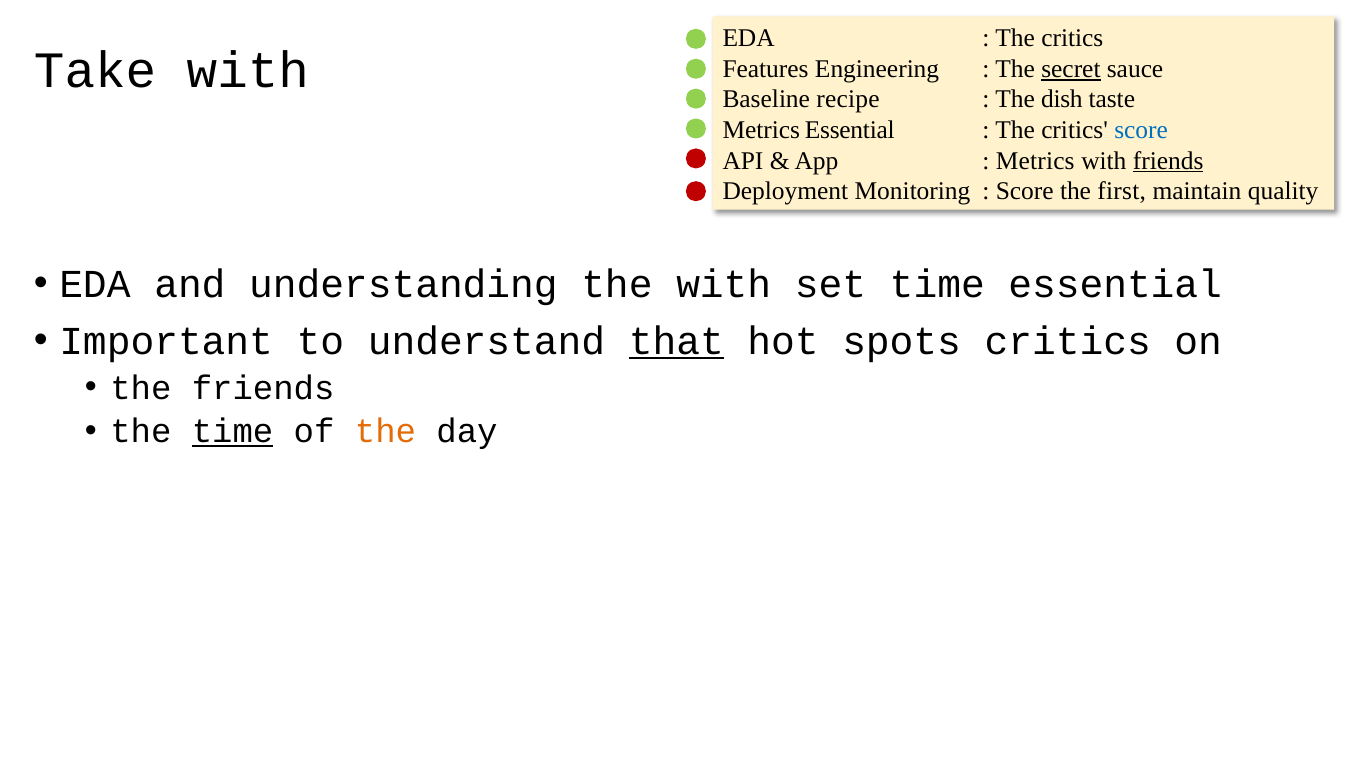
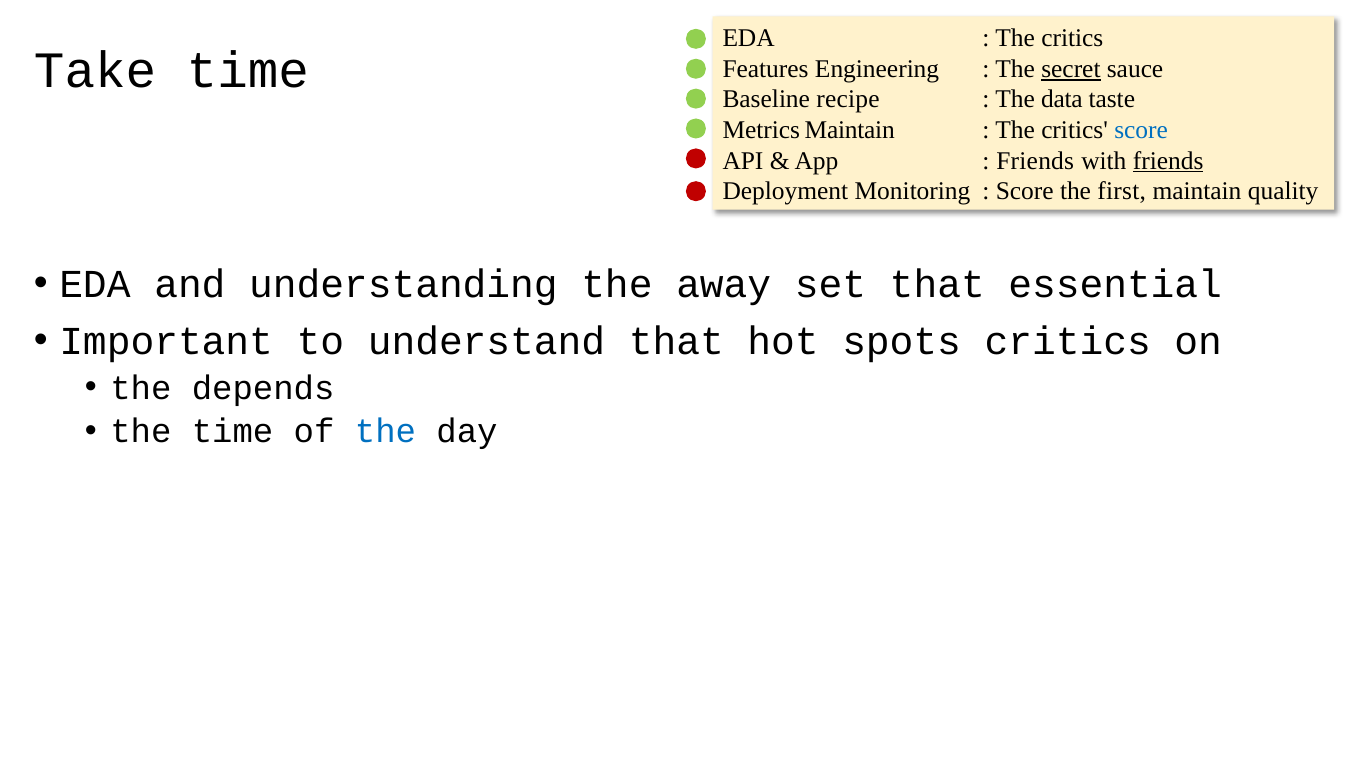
Take with: with -> time (248, 70)
dish: dish -> data (1062, 100)
Metrics Essential: Essential -> Maintain (850, 130)
Metrics: Metrics -> Friends (1035, 161)
the with: with -> away (724, 284)
set time: time -> that (937, 284)
that underline: present -> none (676, 341)
the friends: friends -> depends (263, 388)
time underline: present -> none (233, 432)
the colour: orange -> blue (385, 432)
